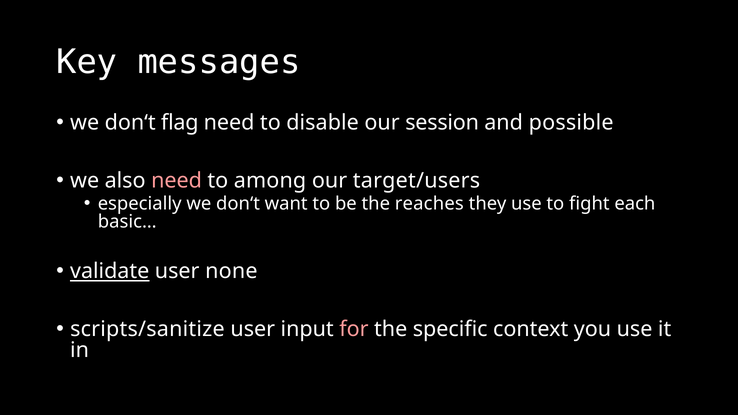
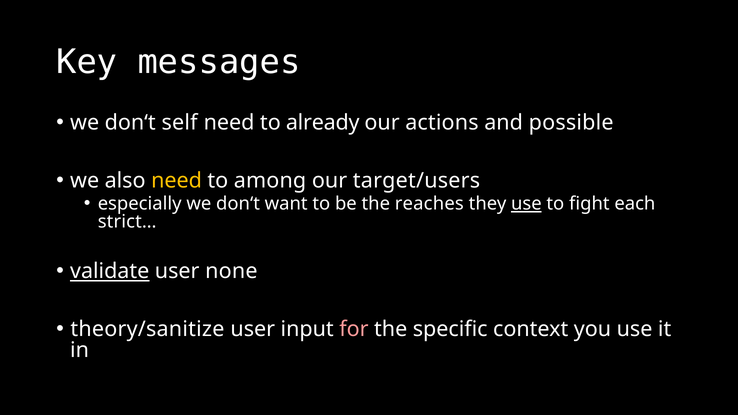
flag: flag -> self (180, 123)
disable: disable -> already (323, 123)
session: session -> actions (442, 123)
need colour: pink -> yellow (177, 181)
use underline: none -> present (526, 204)
basic…: basic… -> strict… (127, 222)
scripts/sanitize: scripts/sanitize -> theory/sanitize (147, 329)
